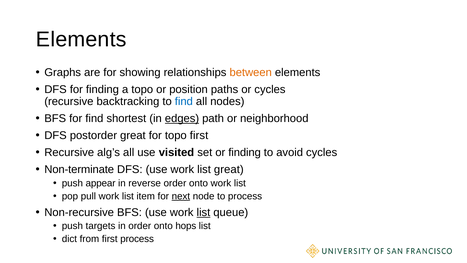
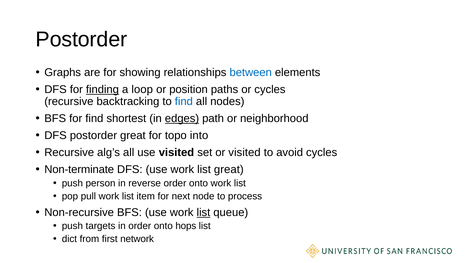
Elements: Elements -> Postorder (81, 39)
between colour: orange -> blue (251, 72)
finding underline: none -> present (102, 89)
a topo: topo -> loop (142, 89)
topo first: first -> into (199, 135)
or finding: finding -> visited (245, 152)
appear: appear -> person (101, 183)
next underline: present -> none (181, 196)
first process: process -> network (137, 239)
